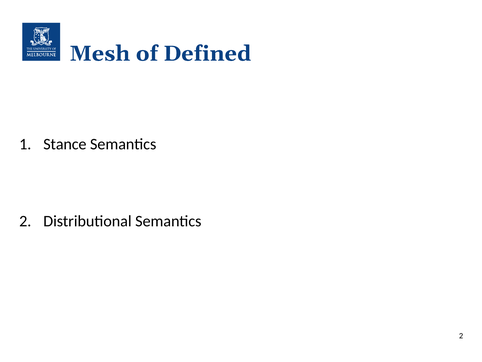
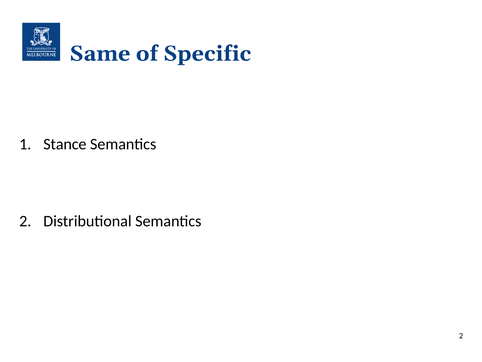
Mesh: Mesh -> Same (100, 54)
Defined: Defined -> Specific (207, 54)
